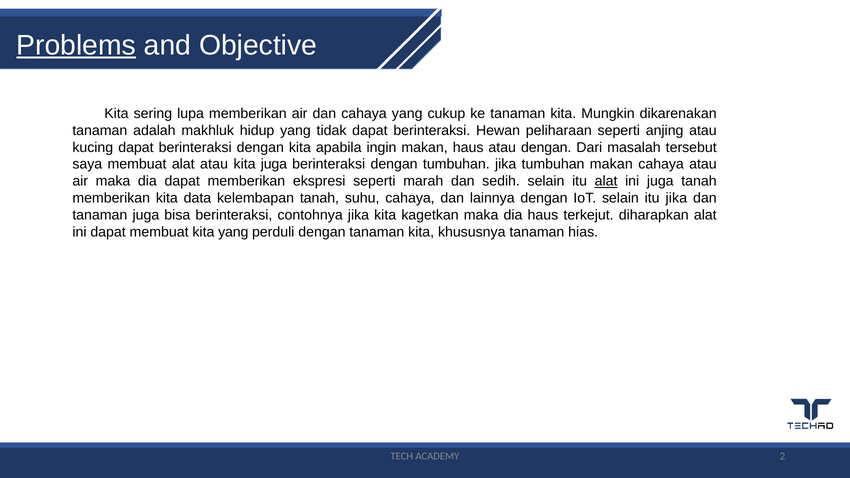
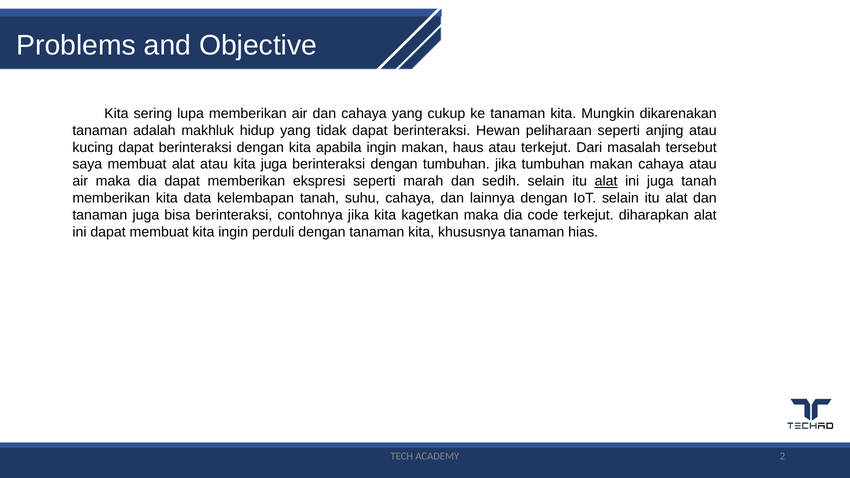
Problems underline: present -> none (76, 45)
atau dengan: dengan -> terkejut (546, 147)
IoT selain itu jika: jika -> alat (676, 198)
dia haus: haus -> code (543, 215)
kita yang: yang -> ingin (233, 232)
